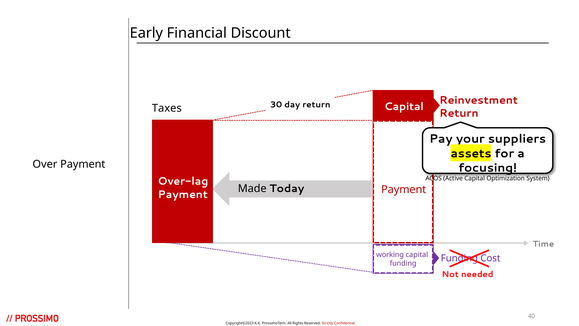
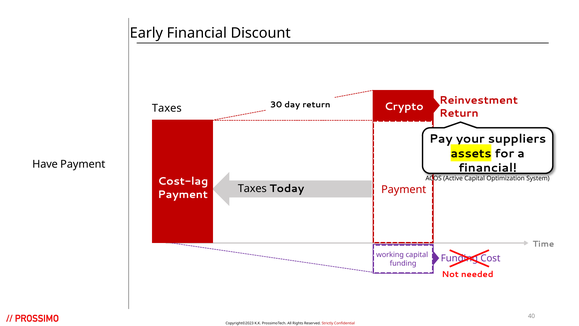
Capital: Capital -> Crypto (404, 107)
Over: Over -> Have (45, 164)
focusing: focusing -> financial (488, 168)
Over-lag: Over-lag -> Cost-lag (183, 181)
Made: Made -> Taxes (252, 188)
